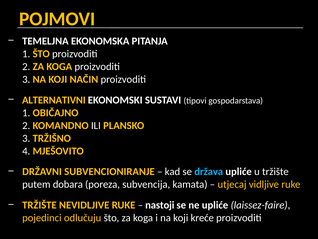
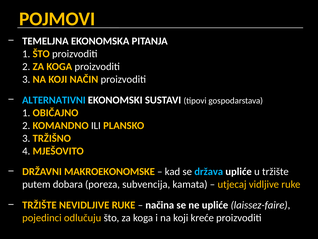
ALTERNATIVNI colour: yellow -> light blue (54, 100)
SUBVENCIONIRANJE: SUBVENCIONIRANJE -> MAKROEKONOMSKE (110, 171)
nastoji: nastoji -> načina (160, 205)
